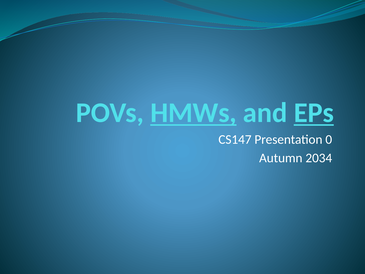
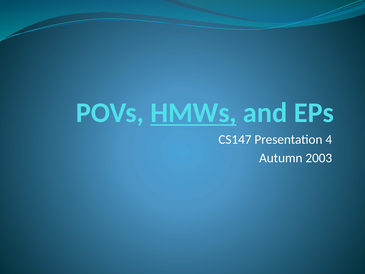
EPs underline: present -> none (314, 113)
0: 0 -> 4 (329, 139)
2034: 2034 -> 2003 (319, 158)
